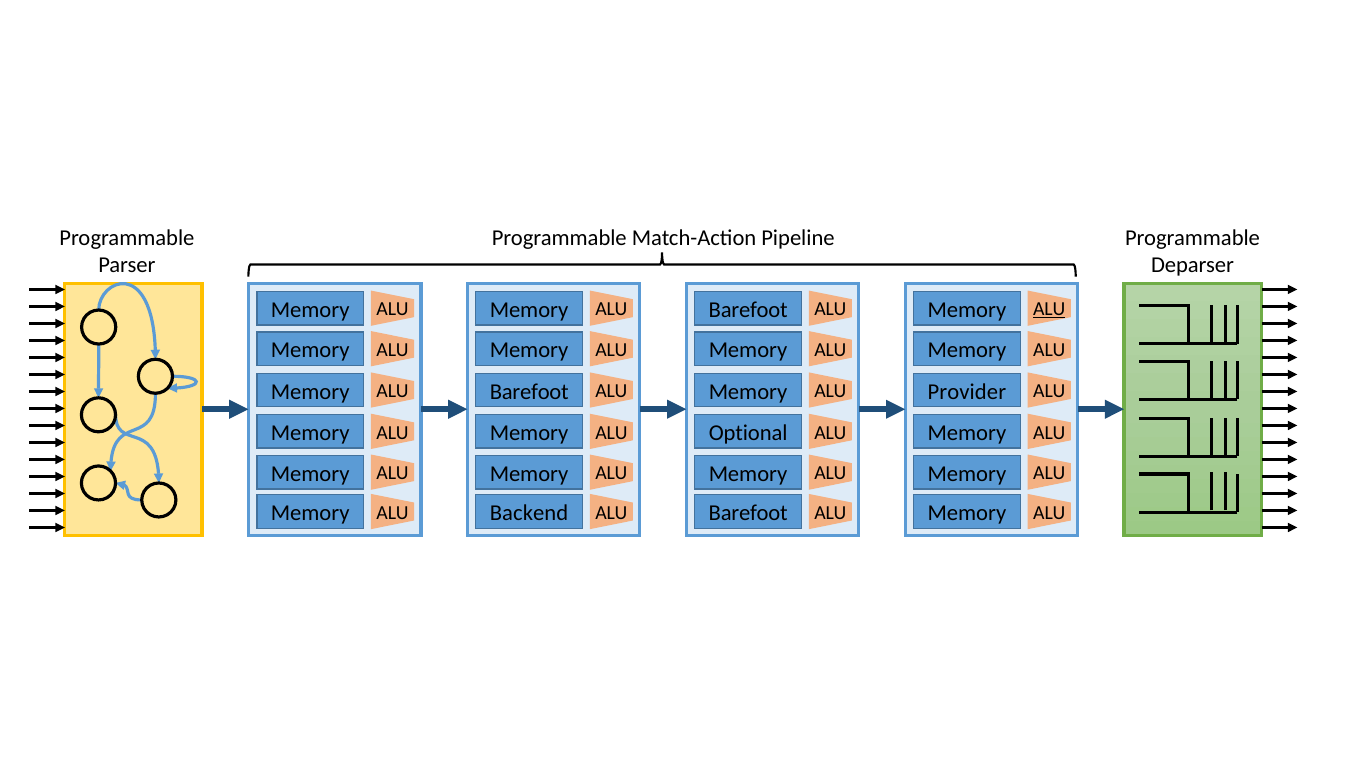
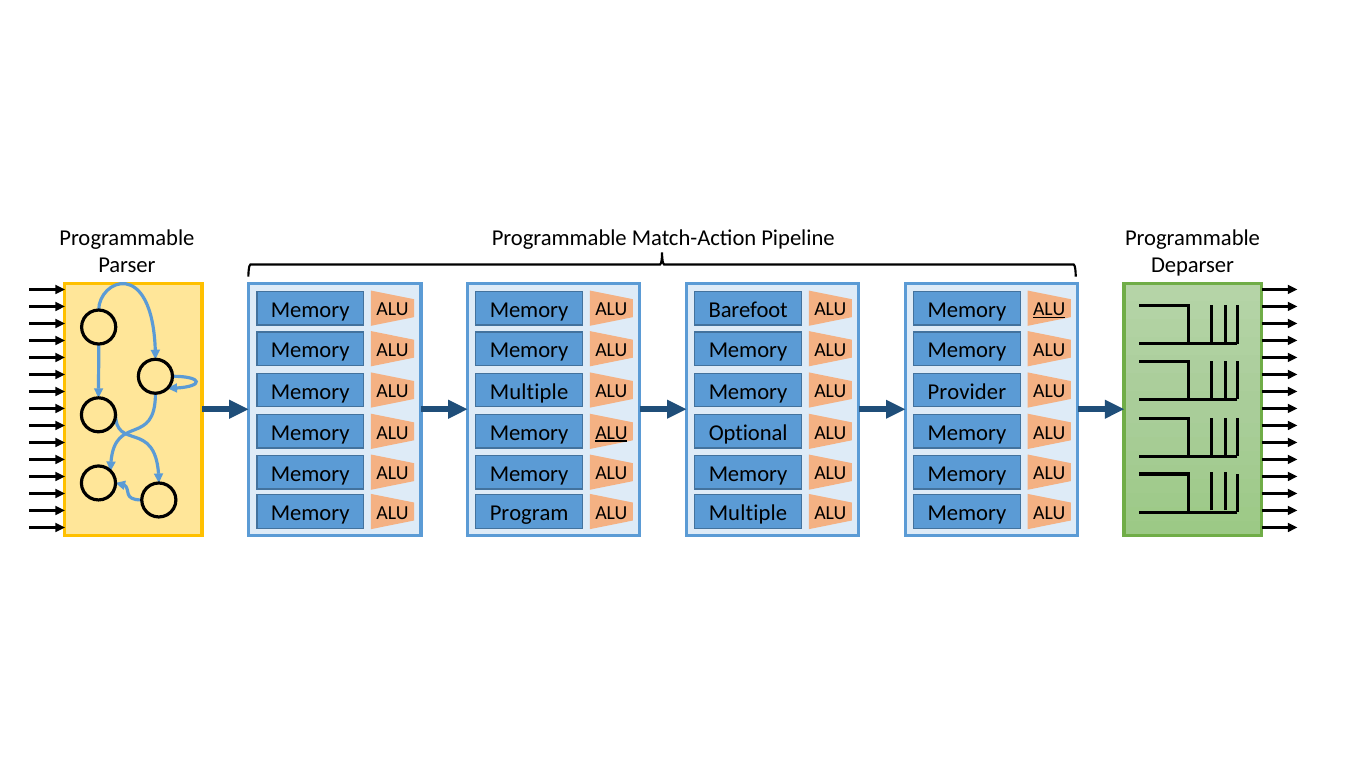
Barefoot: Barefoot -> Multiple (529, 391)
ALU underline: none -> present (611, 432)
Backend: Backend -> Program (529, 513)
Barefoot: Barefoot -> Multiple (748, 513)
